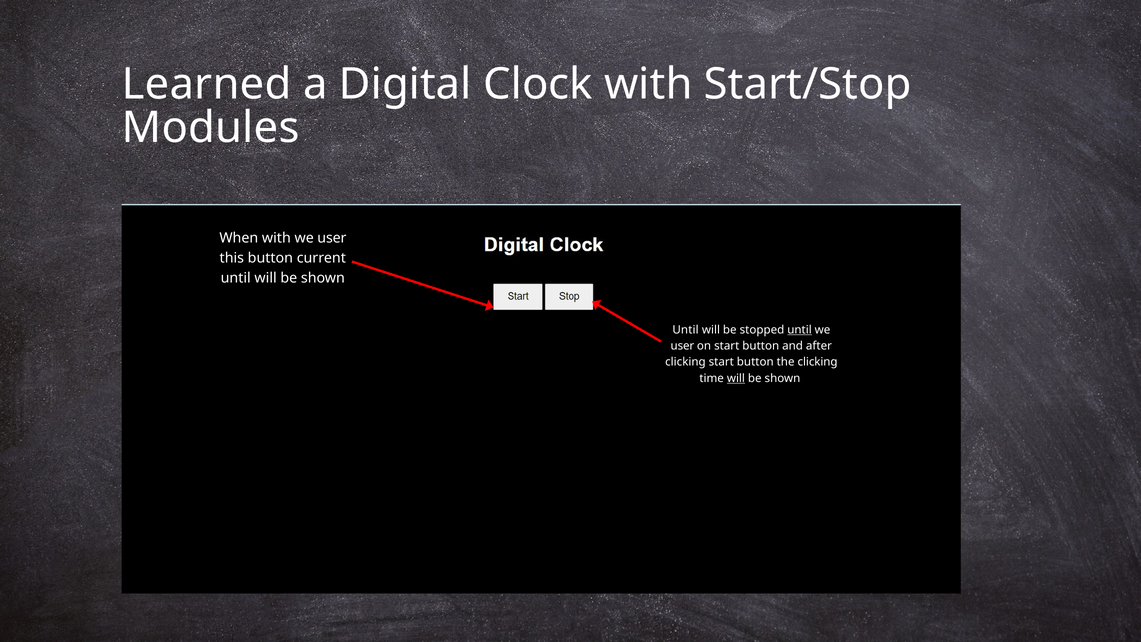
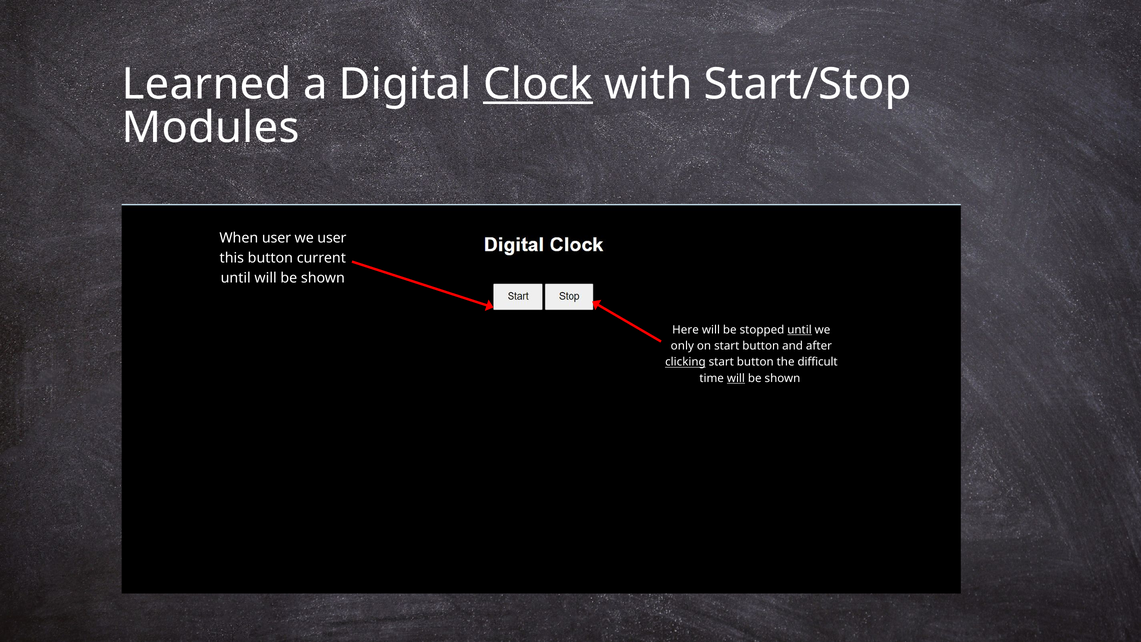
Clock underline: none -> present (538, 84)
When with: with -> user (276, 238)
Until: Until -> Here (686, 330)
user: user -> only (682, 346)
clicking underline: none -> present (685, 362)
the clicking: clicking -> difficult (818, 362)
